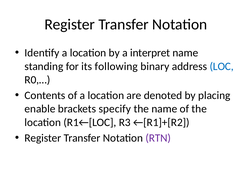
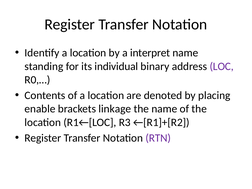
following: following -> individual (116, 66)
LOC colour: blue -> purple (222, 66)
specify: specify -> linkage (115, 109)
